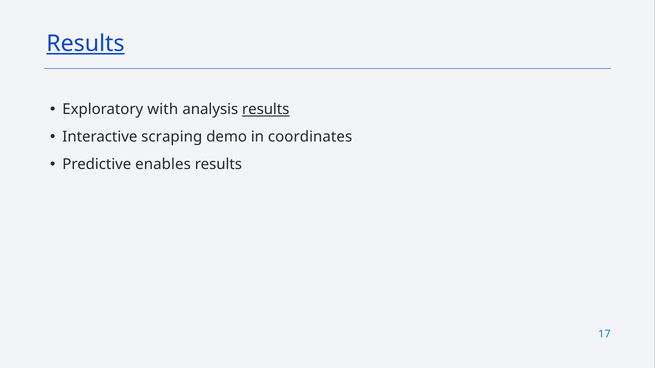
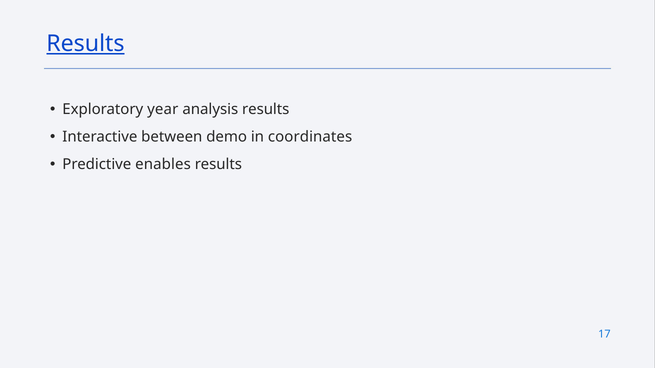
with: with -> year (163, 110)
results underline: present -> none (266, 110)
scraping: scraping -> between (172, 137)
